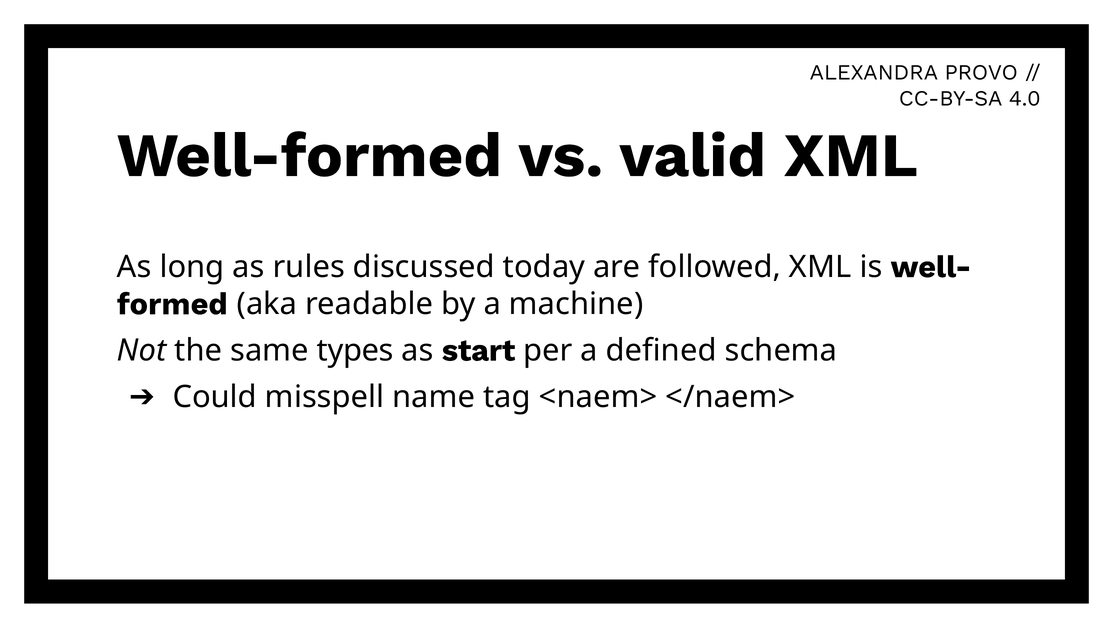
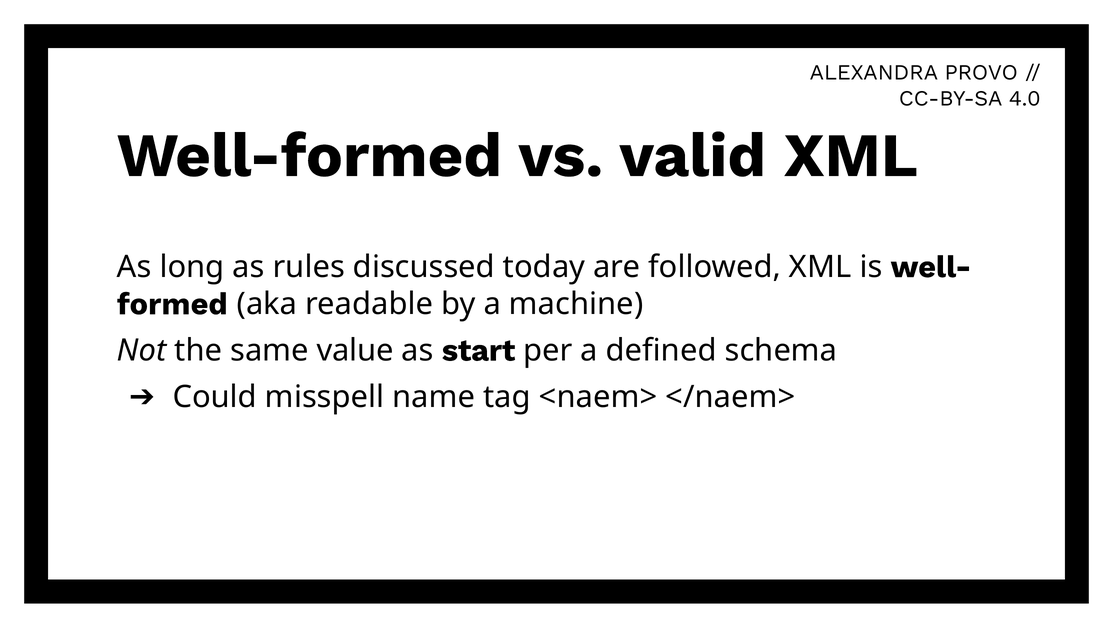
types: types -> value (355, 351)
